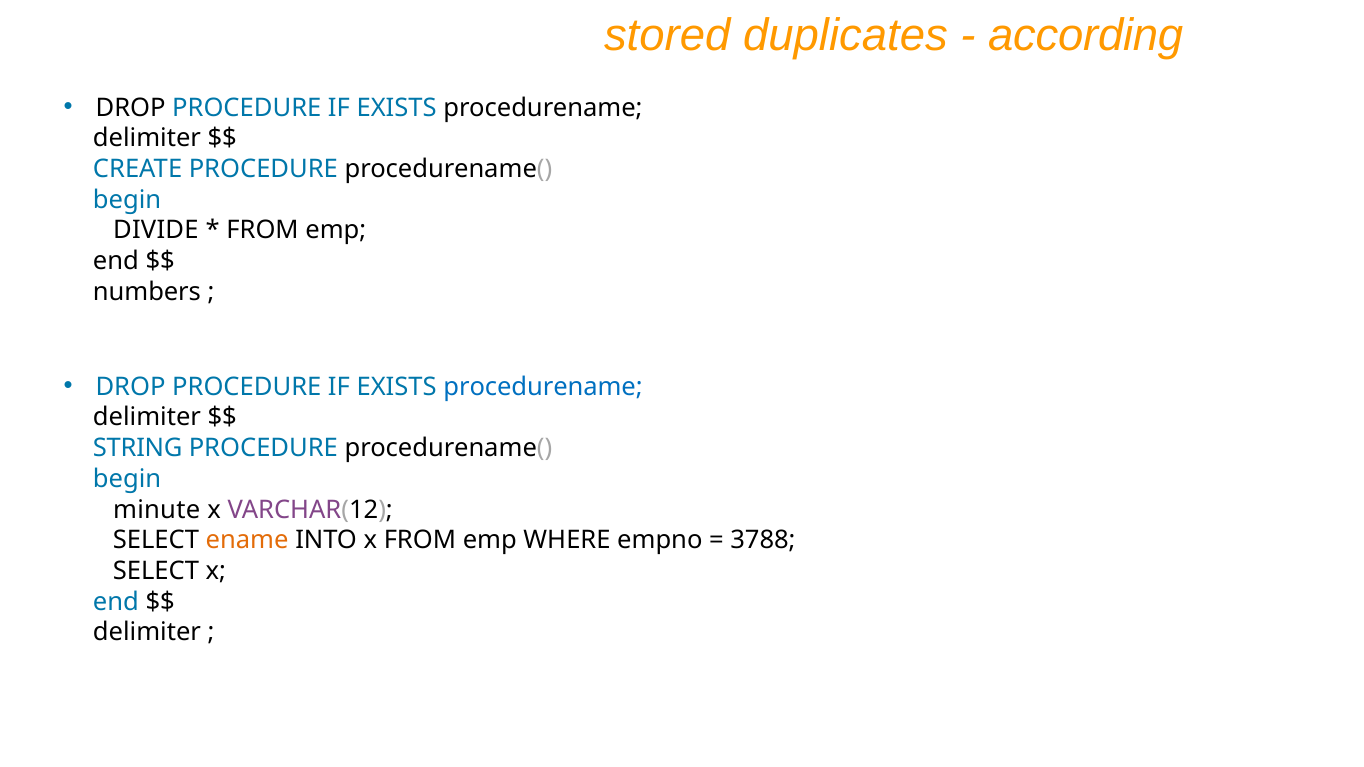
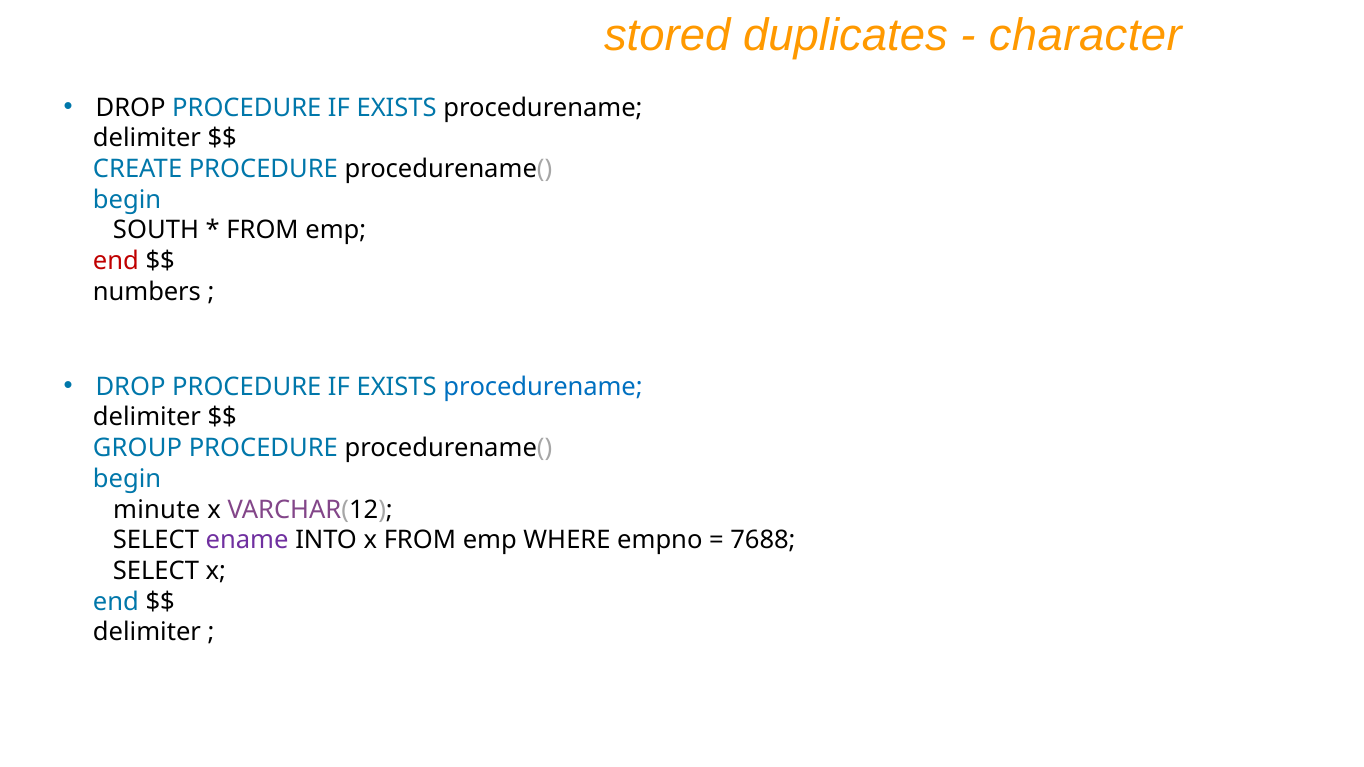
according: according -> character (1085, 35)
DIVIDE: DIVIDE -> SOUTH (156, 231)
end colour: black -> red (116, 261)
STRING: STRING -> GROUP (138, 448)
ename colour: orange -> purple (247, 540)
3788: 3788 -> 7688 (763, 540)
